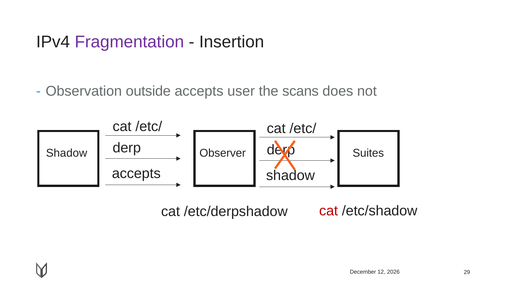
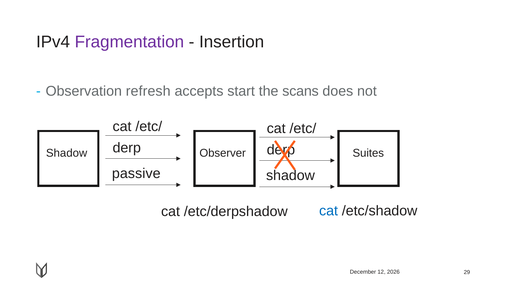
outside: outside -> refresh (148, 91)
user: user -> start (241, 91)
accepts: accepts -> passive (136, 174)
cat colour: red -> blue (329, 211)
